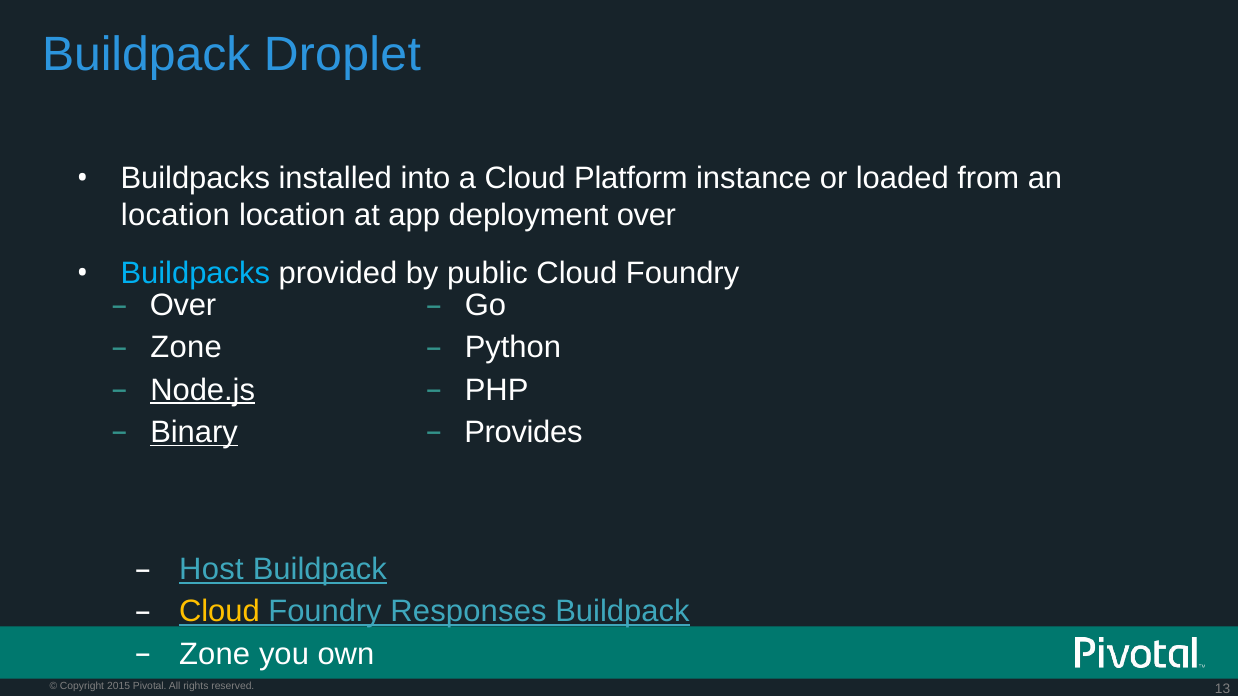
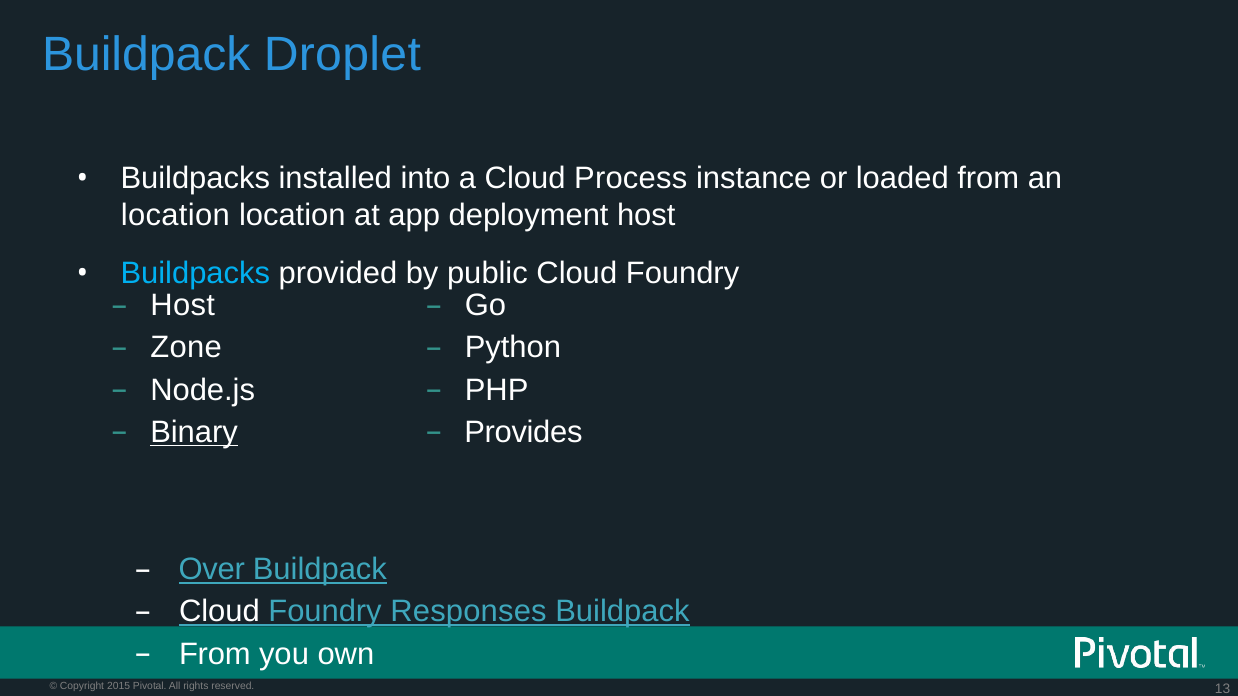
Platform: Platform -> Process (631, 179)
deployment over: over -> host (646, 216)
Over: Over -> Host (183, 306)
Node.js underline: present -> none (203, 390)
Host: Host -> Over (212, 570)
Cloud colour: yellow -> white (219, 612)
Zone: Zone -> From (215, 654)
